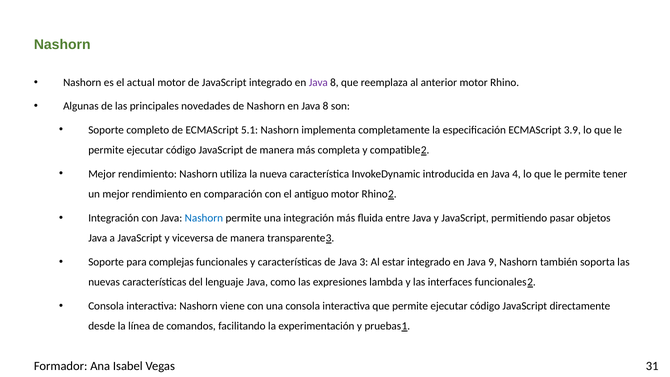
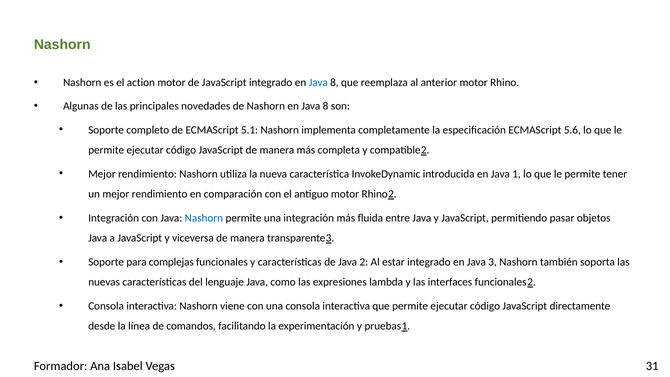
actual: actual -> action (141, 83)
Java colour: purple -> blue (318, 83)
3.9: 3.9 -> 5.6 (572, 130)
4: 4 -> 1 (516, 174)
3: 3 -> 2 (364, 262)
9: 9 -> 3 (493, 262)
